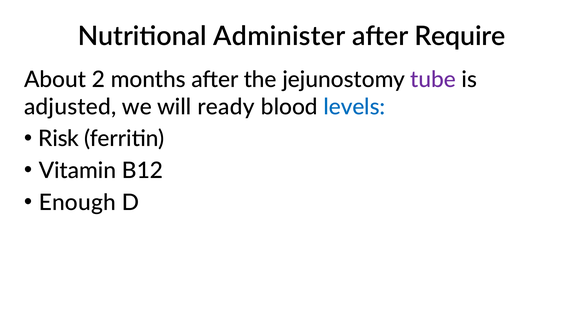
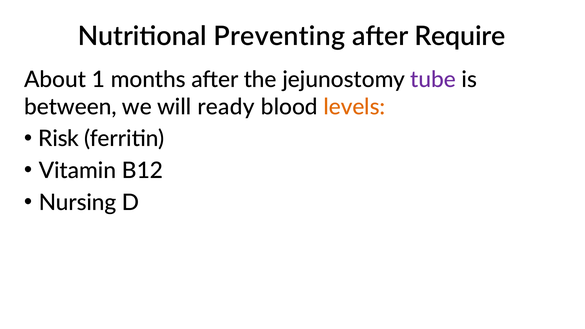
Administer: Administer -> Preventing (279, 36)
2: 2 -> 1 (98, 80)
adjusted: adjusted -> between (70, 107)
levels colour: blue -> orange (354, 107)
Enough: Enough -> Nursing (77, 203)
